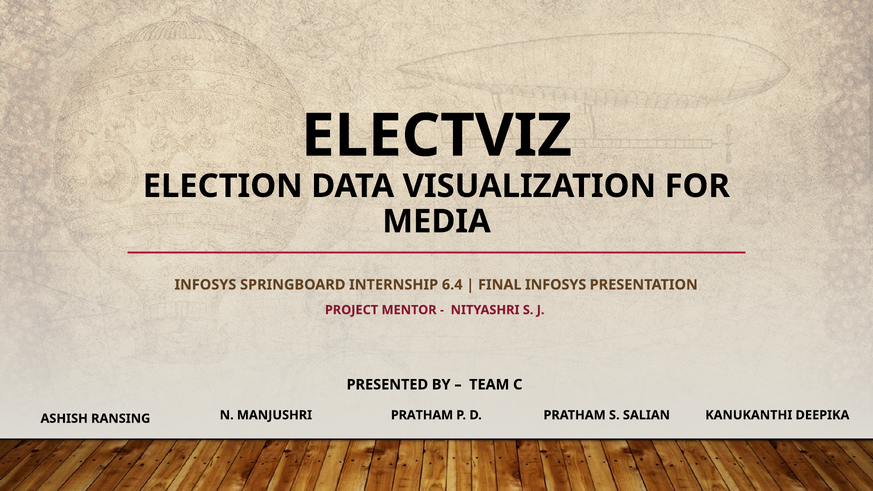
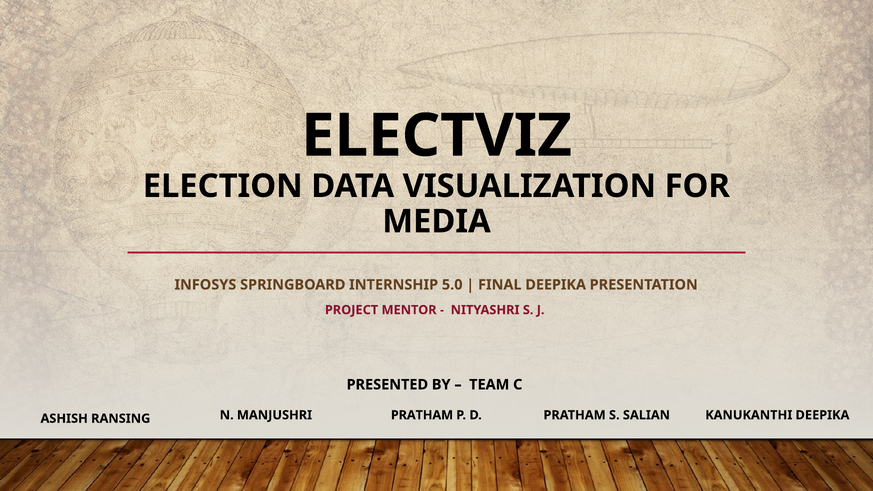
6.4: 6.4 -> 5.0 (452, 285)
FINAL INFOSYS: INFOSYS -> DEEPIKA (556, 285)
